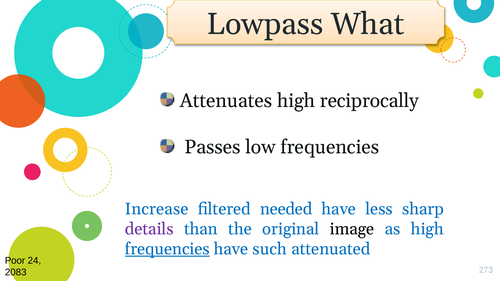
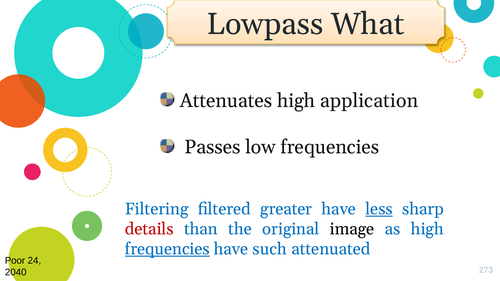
reciprocally: reciprocally -> application (369, 101)
Increase: Increase -> Filtering (157, 209)
needed: needed -> greater (286, 209)
less underline: none -> present (379, 209)
details colour: purple -> red (149, 229)
2083: 2083 -> 2040 (16, 273)
